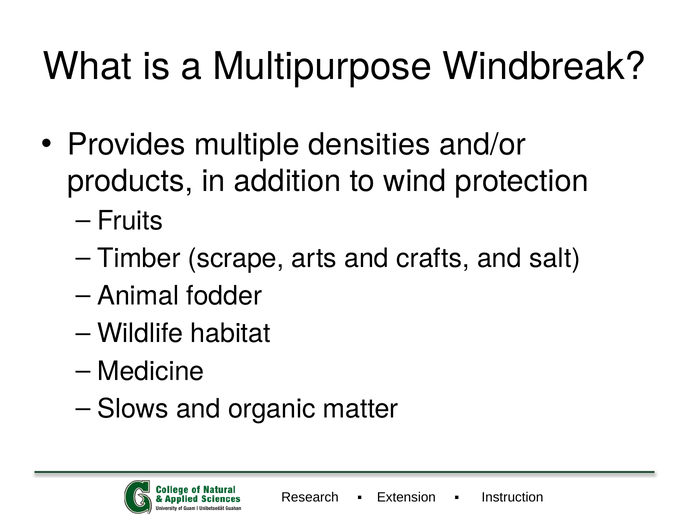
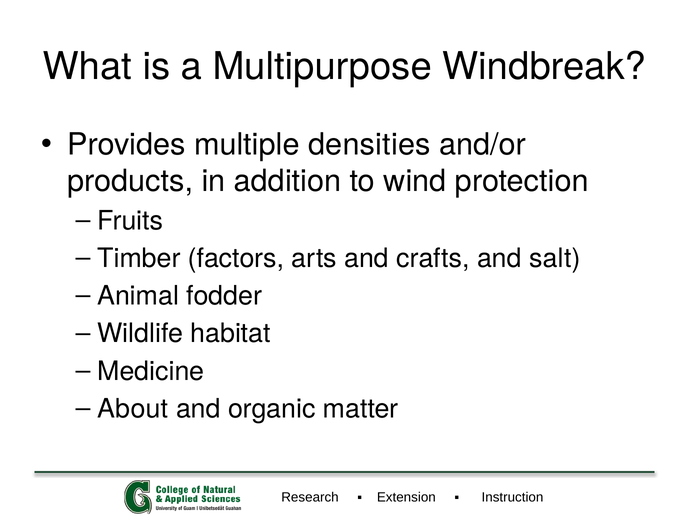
scrape: scrape -> factors (236, 258)
Slows: Slows -> About (133, 409)
